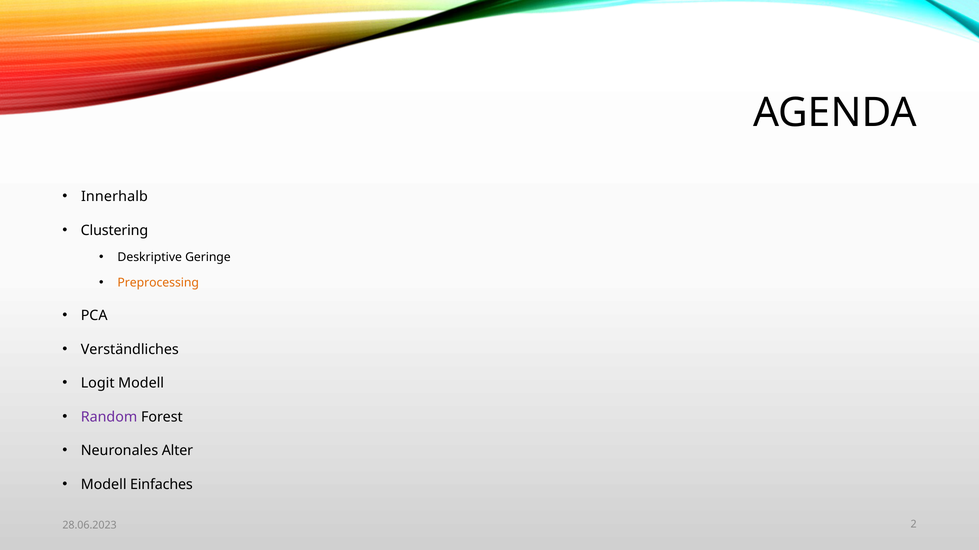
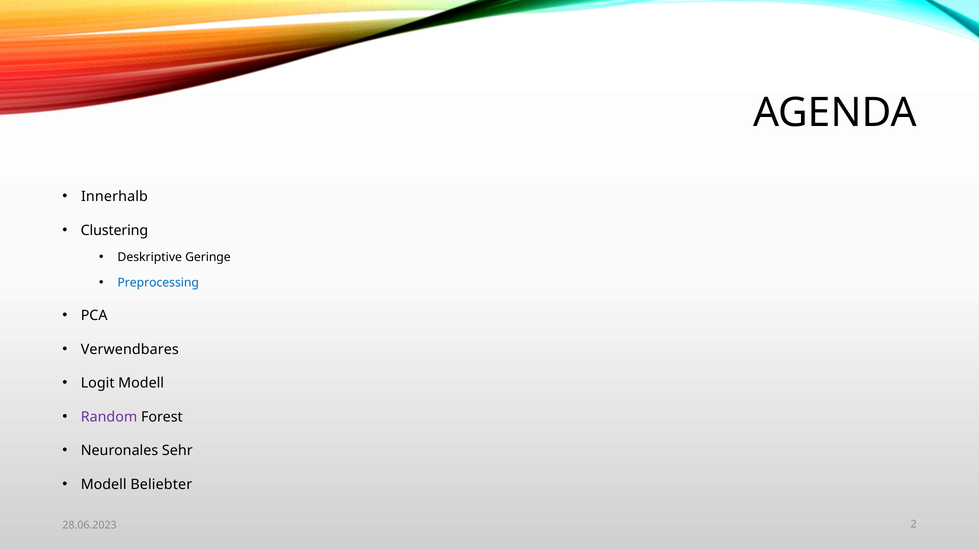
Preprocessing colour: orange -> blue (158, 283)
Verständliches: Verständliches -> Verwendbares (130, 350)
Alter: Alter -> Sehr (177, 451)
Einfaches: Einfaches -> Beliebter (161, 485)
